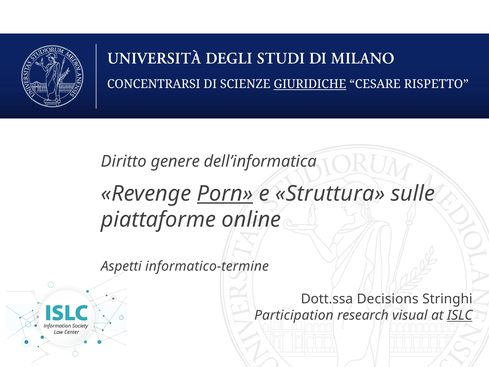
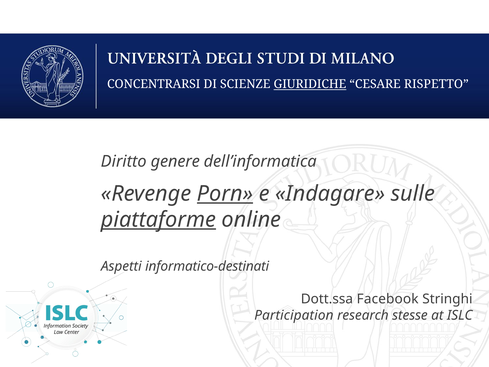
Struttura: Struttura -> Indagare (330, 194)
piattaforme underline: none -> present (158, 220)
informatico-termine: informatico-termine -> informatico-destinati (207, 266)
Decisions: Decisions -> Facebook (388, 299)
visual: visual -> stesse (410, 315)
ISLC underline: present -> none (460, 315)
